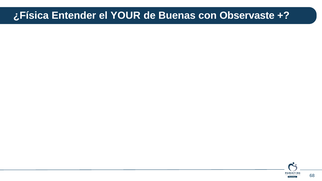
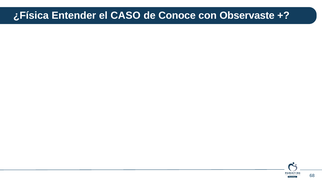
YOUR: YOUR -> CASO (126, 15)
Buenas: Buenas -> Conoce (177, 15)
